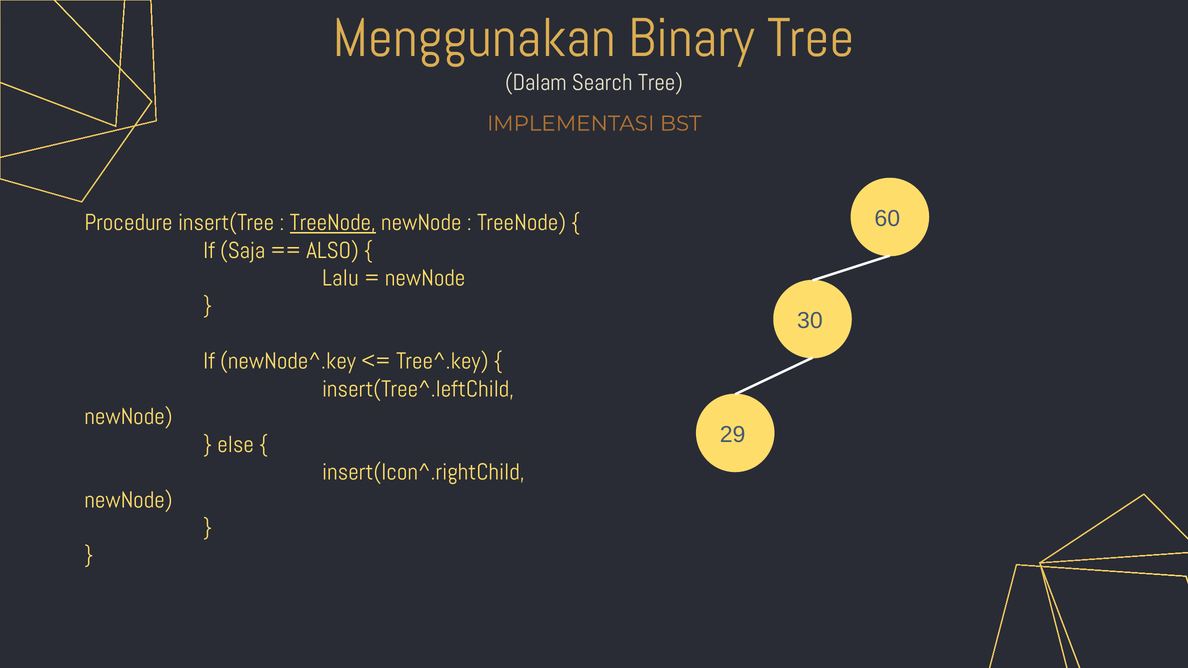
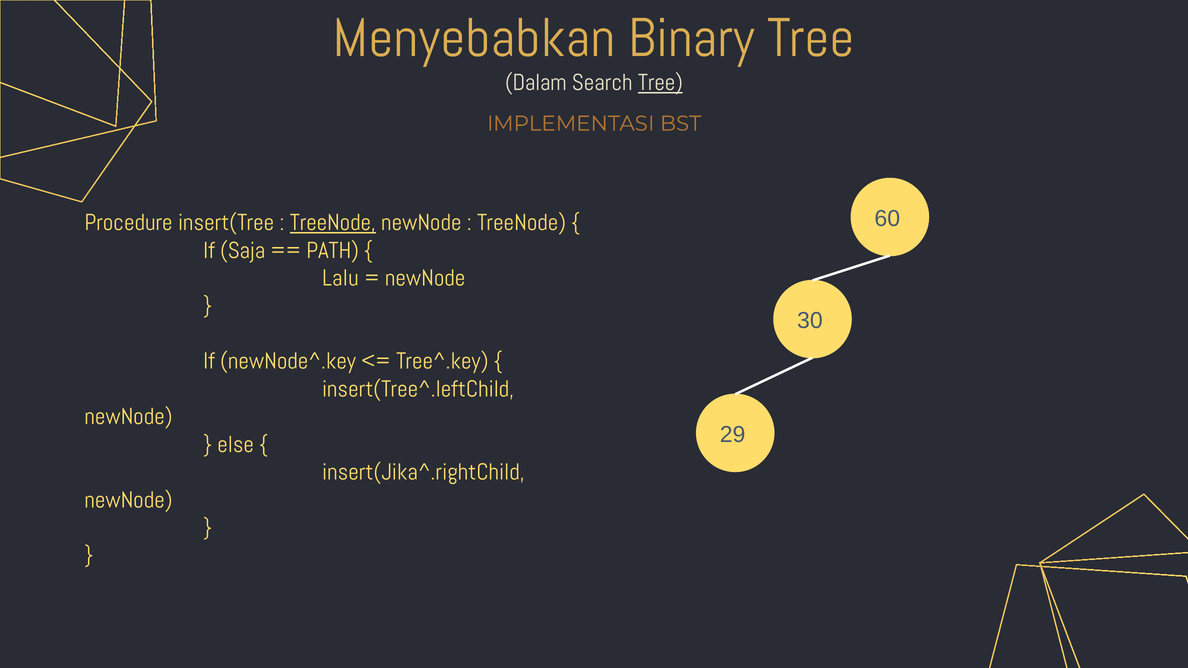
Menggunakan: Menggunakan -> Menyebabkan (474, 38)
Tree underline: none -> present (660, 83)
ALSO: ALSO -> PATH (333, 251)
insert(Icon^.rightChild: insert(Icon^.rightChild -> insert(Jika^.rightChild (423, 472)
